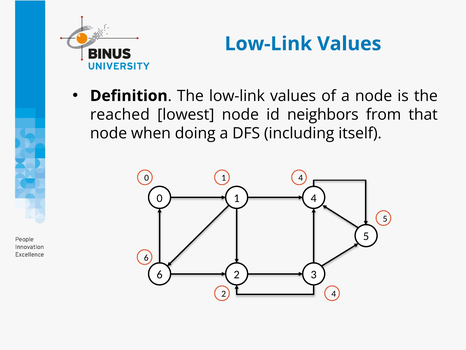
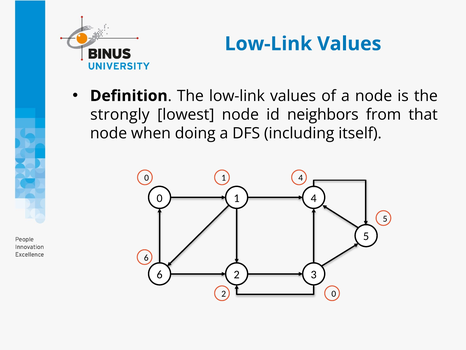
reached: reached -> strongly (120, 114)
4: 4 -> 0 (334, 293)
